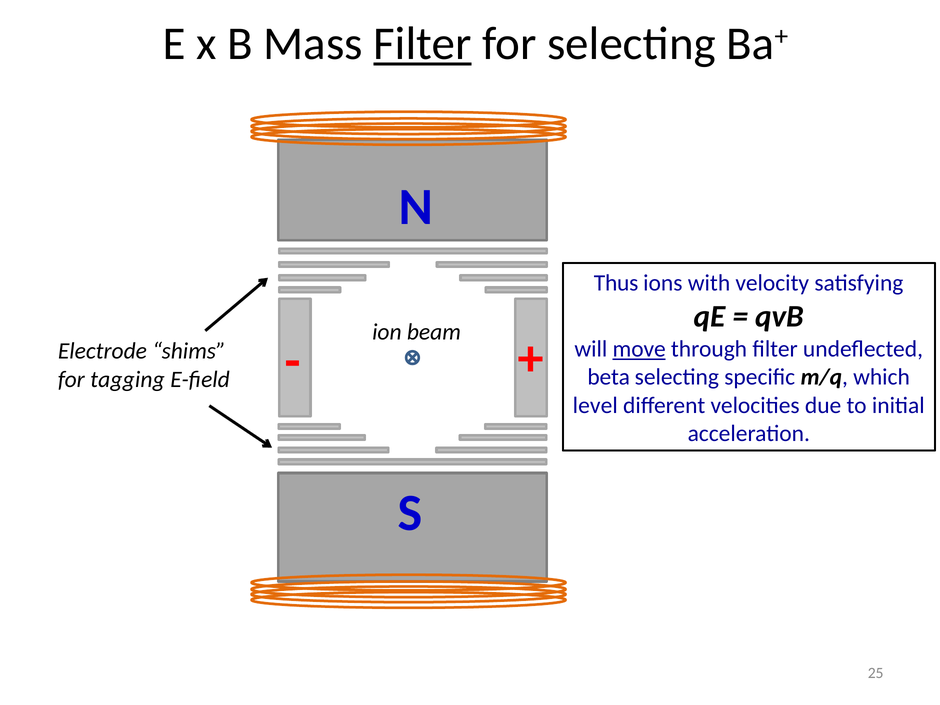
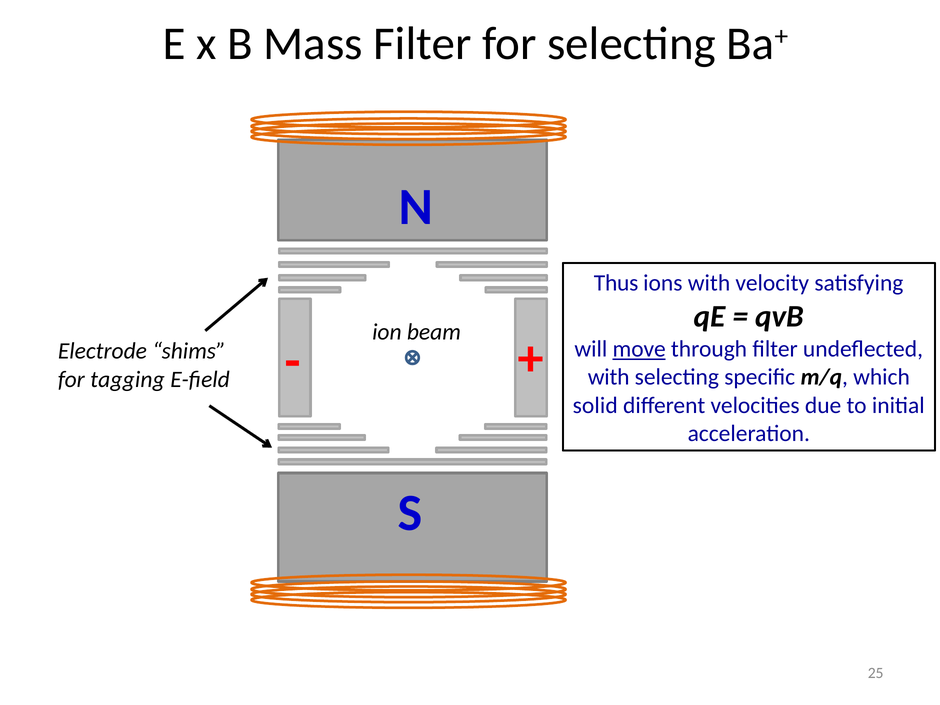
Filter underline: present -> none (422, 44)
beta: beta -> with (609, 377)
level: level -> solid (595, 405)
